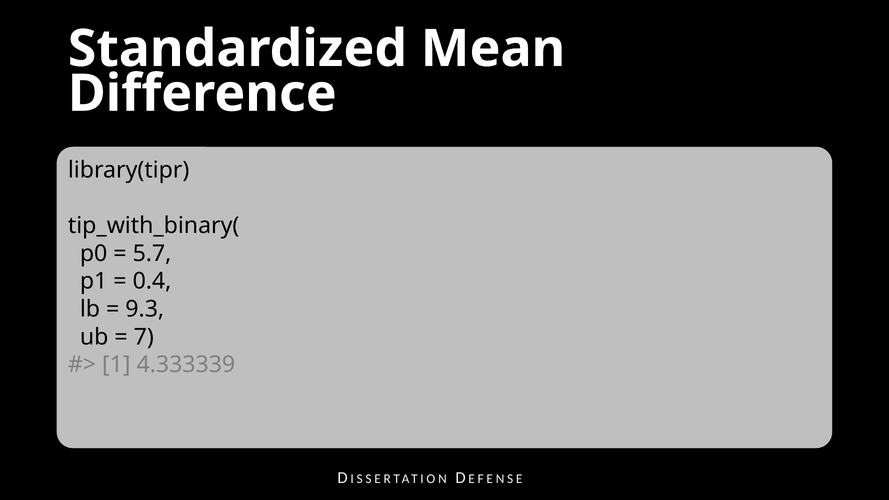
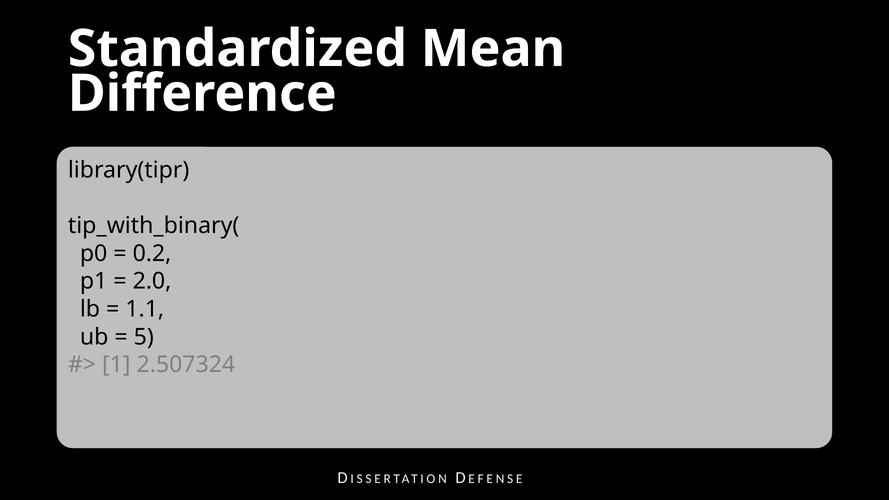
5.7: 5.7 -> 0.2 (152, 254)
0.4: 0.4 -> 2.0 (152, 281)
9.3: 9.3 -> 1.1 (145, 309)
7: 7 -> 5 (144, 337)
4.333339: 4.333339 -> 2.507324 (186, 365)
